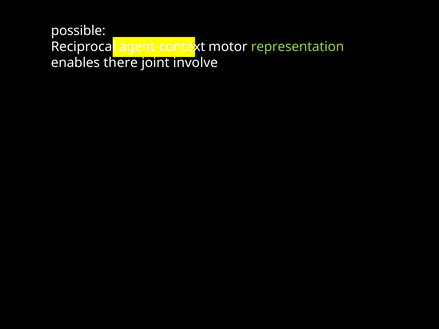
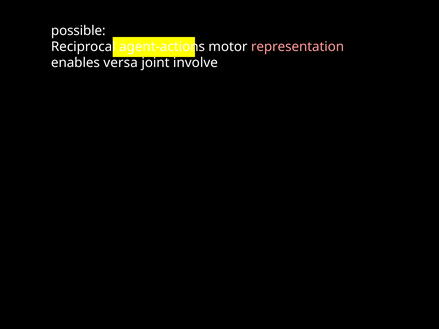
agent-context: agent-context -> agent-actions (162, 47)
representation colour: light green -> pink (298, 47)
there: there -> versa (121, 63)
